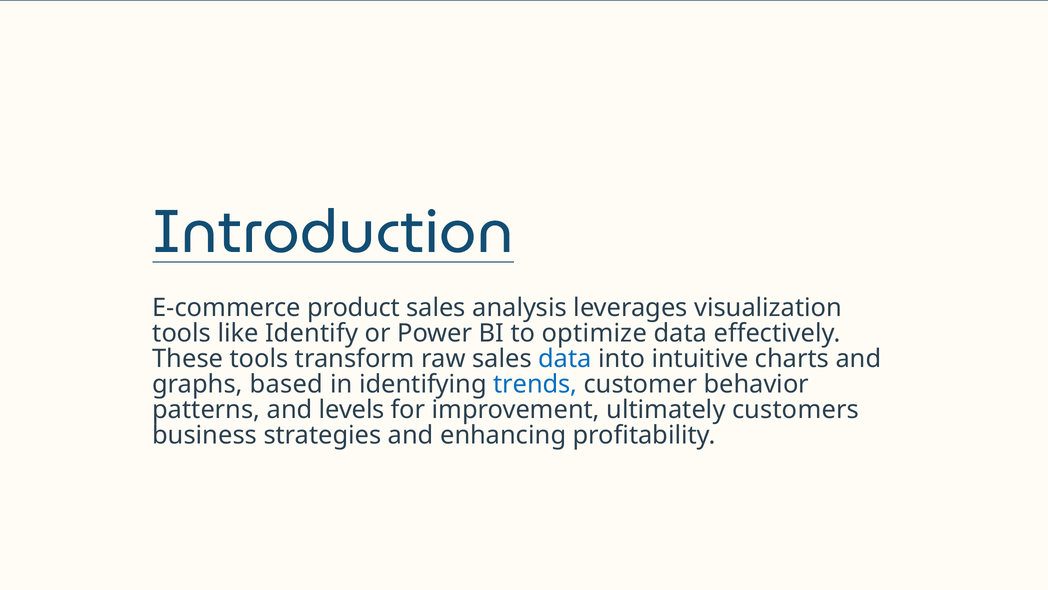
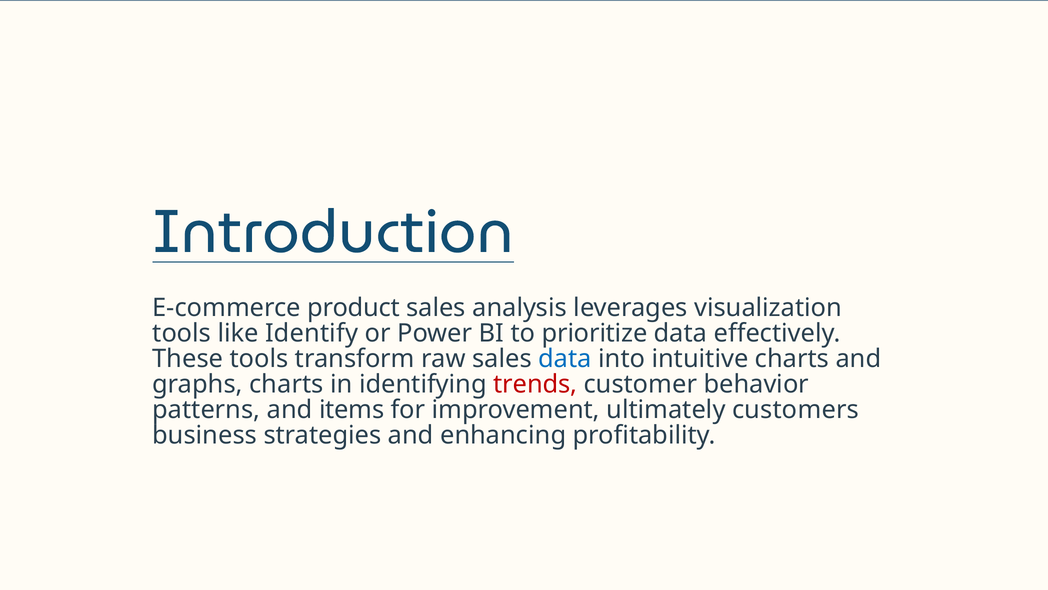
optimize: optimize -> prioritize (595, 333)
graphs based: based -> charts (286, 384)
trends colour: blue -> red (535, 384)
levels: levels -> items (352, 409)
